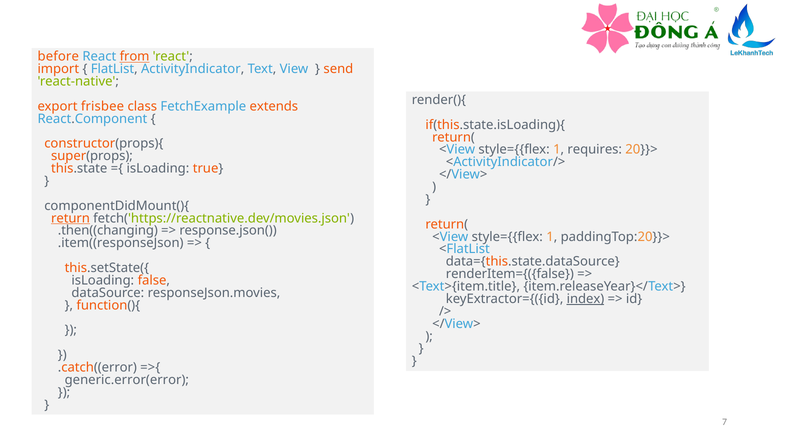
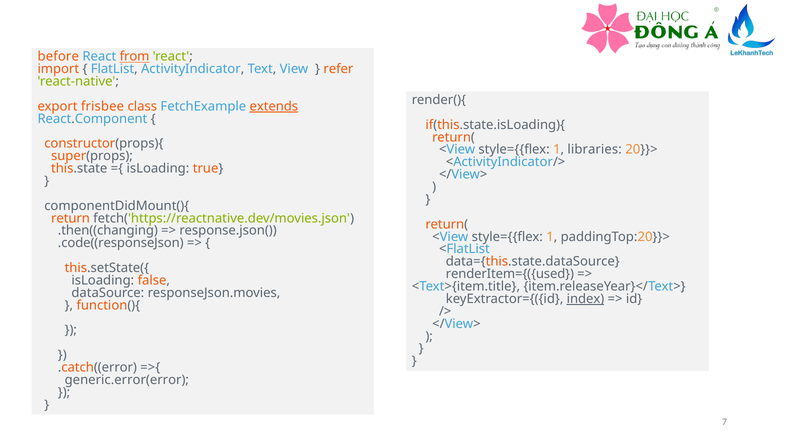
send: send -> refer (338, 69)
extends underline: none -> present (274, 106)
requires: requires -> libraries (595, 150)
return underline: present -> none (70, 219)
.item((responseJson: .item((responseJson -> .code((responseJson (121, 243)
renderItem={({false: renderItem={({false -> renderItem={({used (510, 274)
